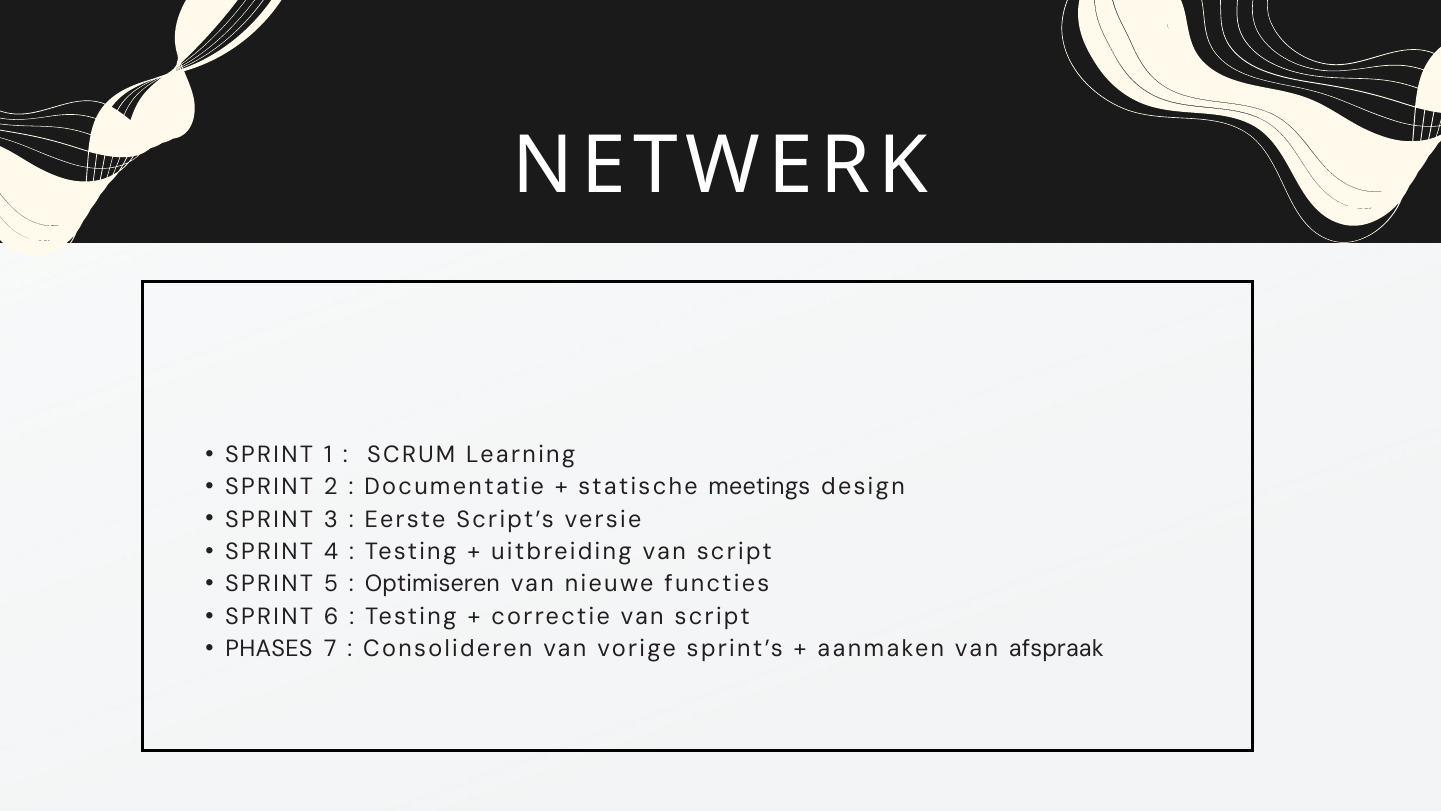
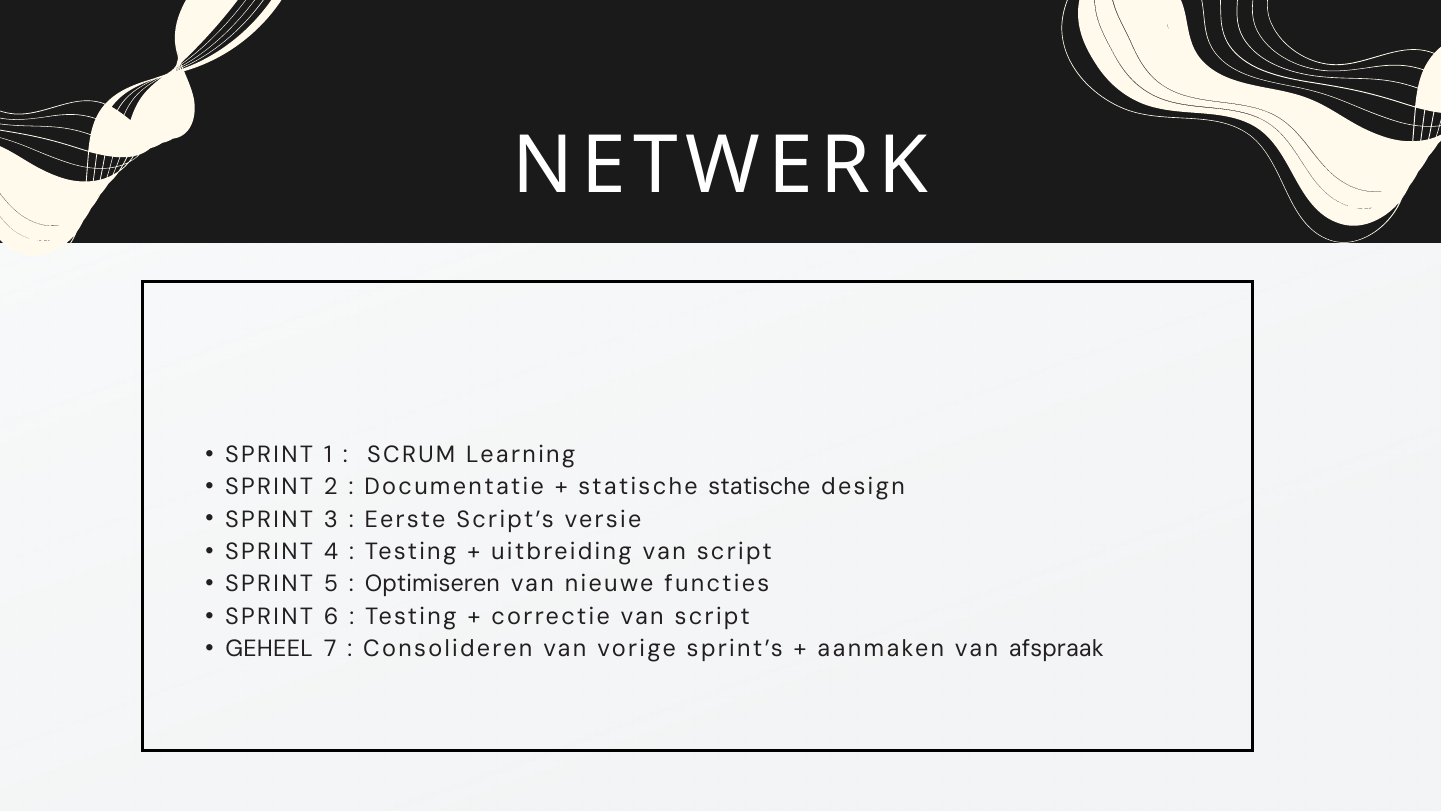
statische meetings: meetings -> statische (759, 487)
PHASES: PHASES -> GEHEEL (269, 649)
